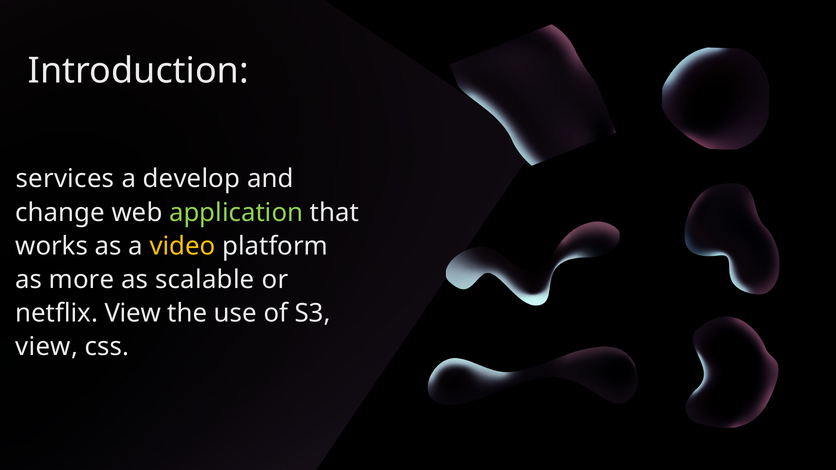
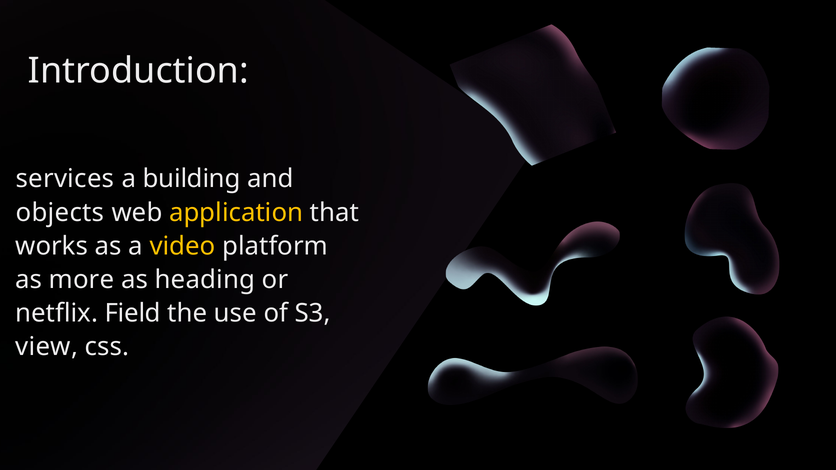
develop: develop -> building (192, 179)
change: change -> objects (60, 213)
application colour: light green -> yellow (236, 213)
scalable: scalable -> heading (205, 280)
netflix View: View -> Field (133, 313)
